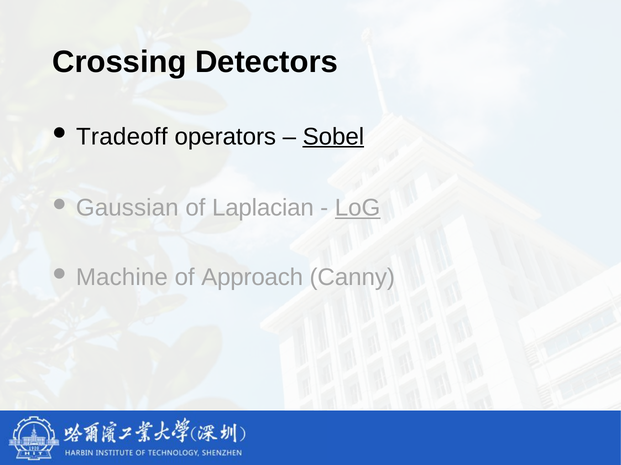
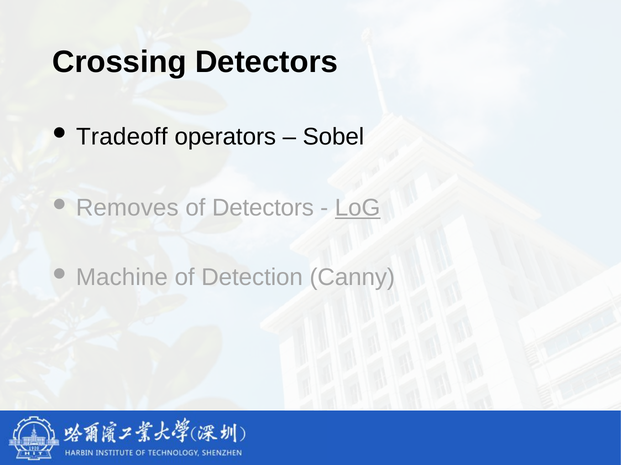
Sobel underline: present -> none (333, 137)
Gaussian: Gaussian -> Removes (127, 208)
of Laplacian: Laplacian -> Detectors (263, 208)
Approach: Approach -> Detection (252, 278)
